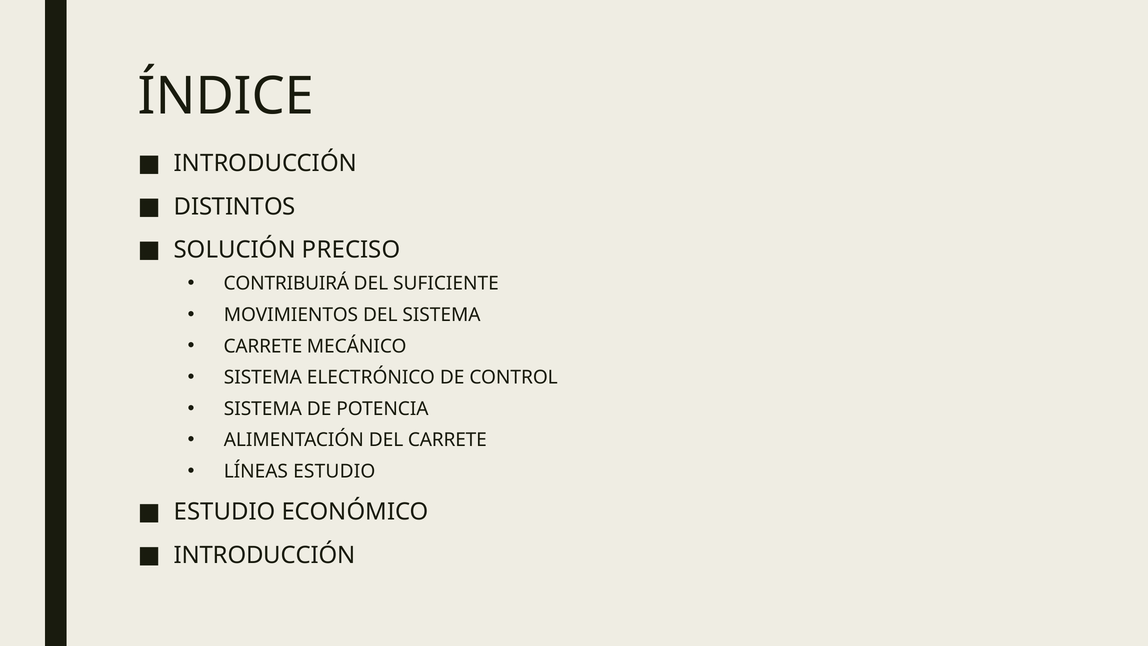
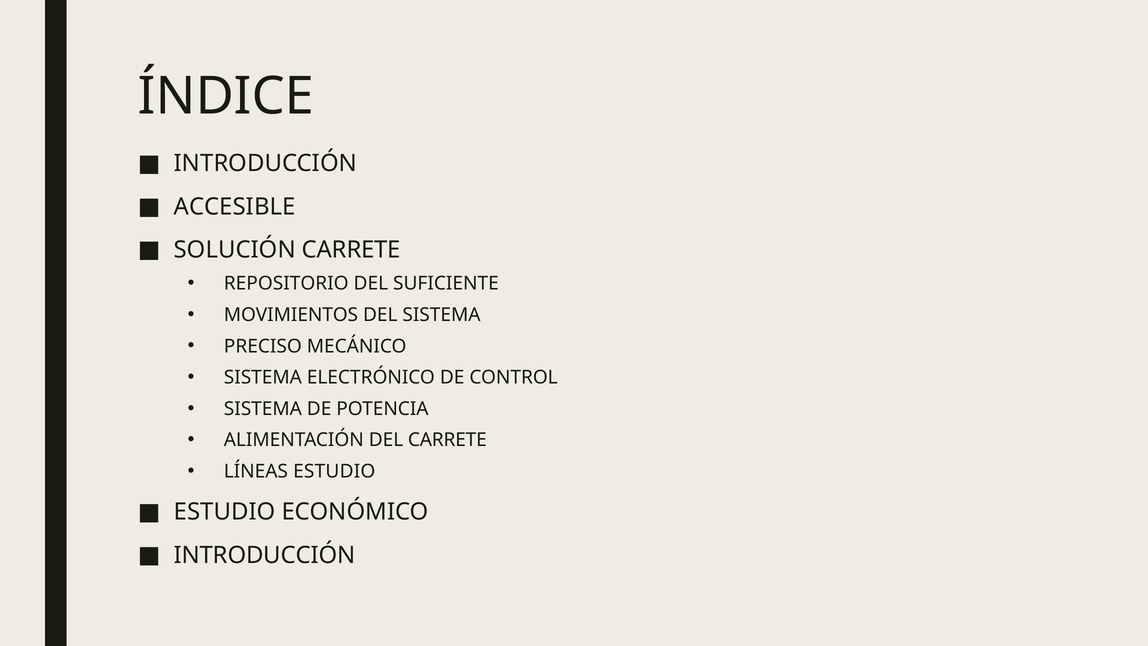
DISTINTOS: DISTINTOS -> ACCESIBLE (235, 207)
SOLUCIÓN PRECISO: PRECISO -> CARRETE (351, 250)
CONTRIBUIRÁ: CONTRIBUIRÁ -> REPOSITORIO (286, 284)
CARRETE: CARRETE -> PRECISO (263, 346)
